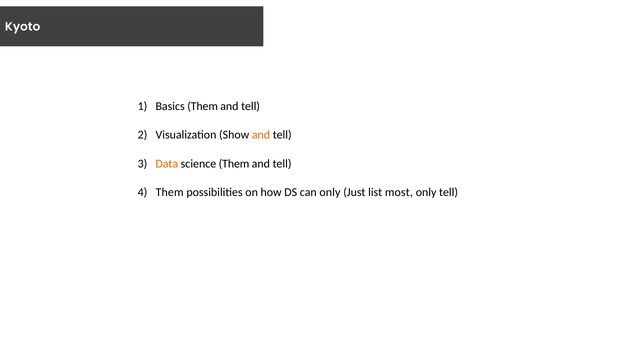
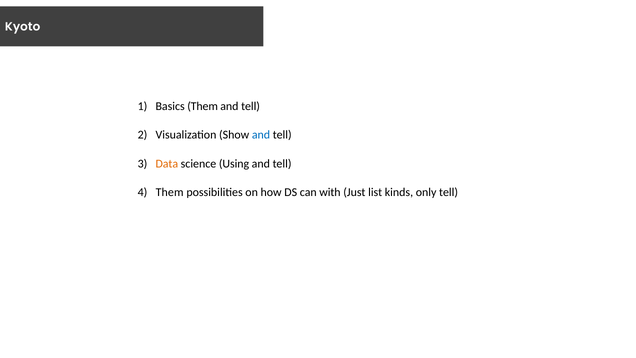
and colour: orange -> blue (261, 135)
science Them: Them -> Using (234, 163)
can only: only -> with (330, 192)
most: most -> kinds (399, 192)
